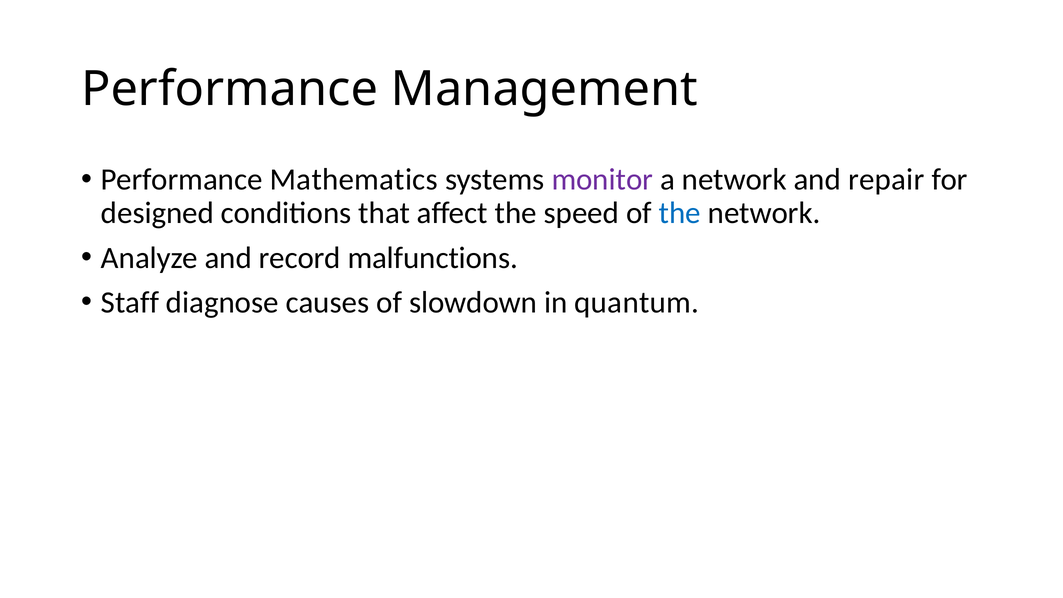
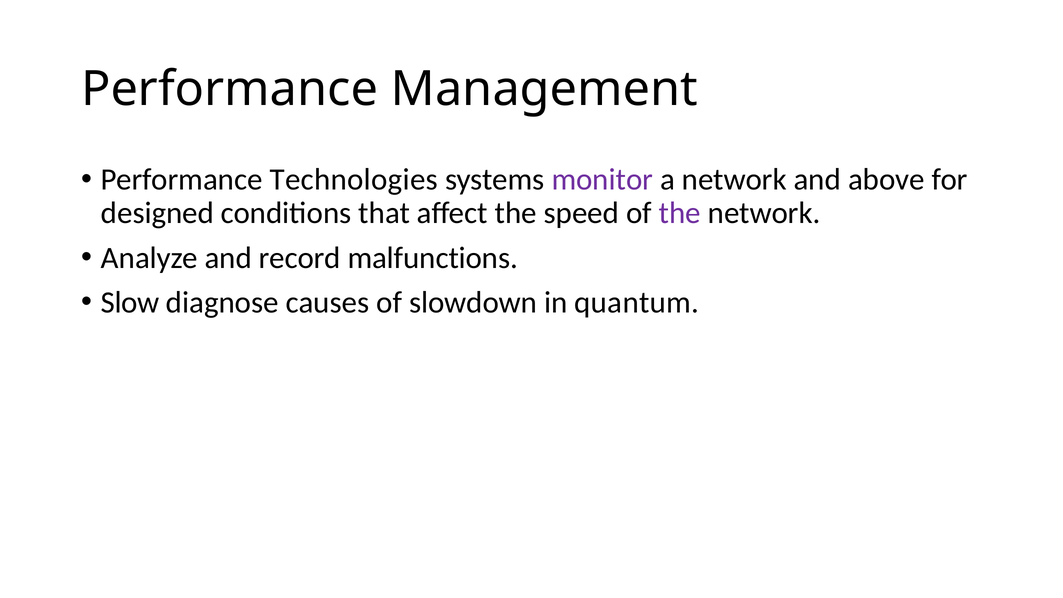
Mathematics: Mathematics -> Technologies (354, 180)
repair: repair -> above (886, 180)
the colour: blue -> purple (680, 213)
Staff: Staff -> Slow (130, 302)
